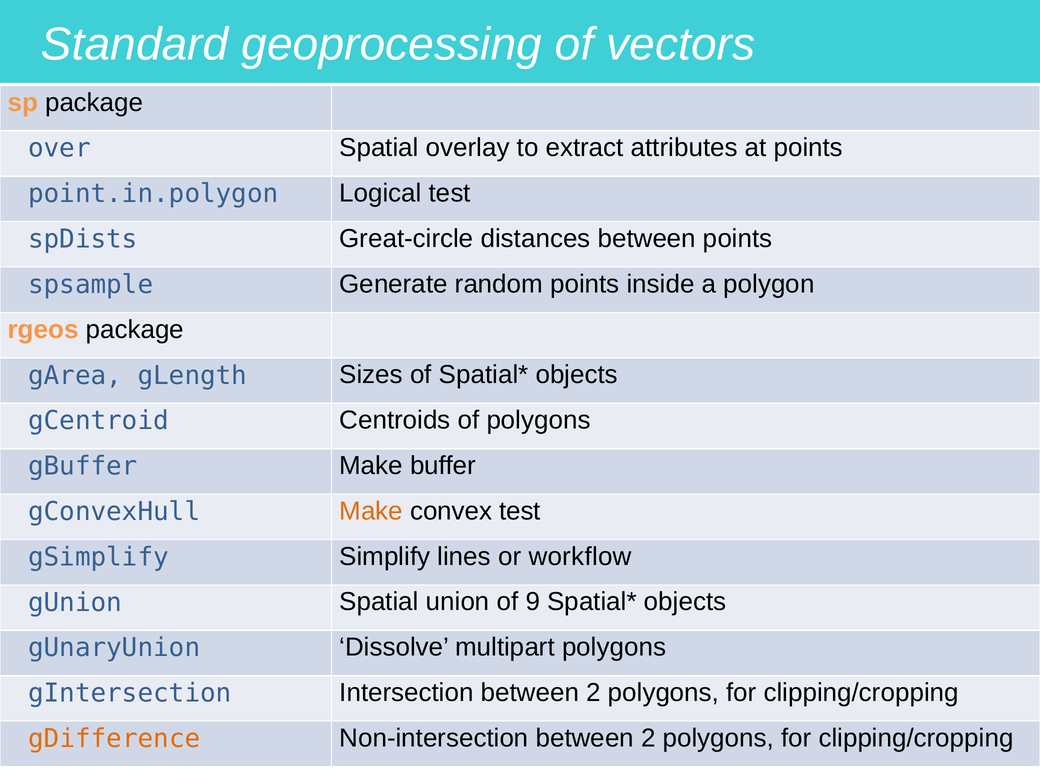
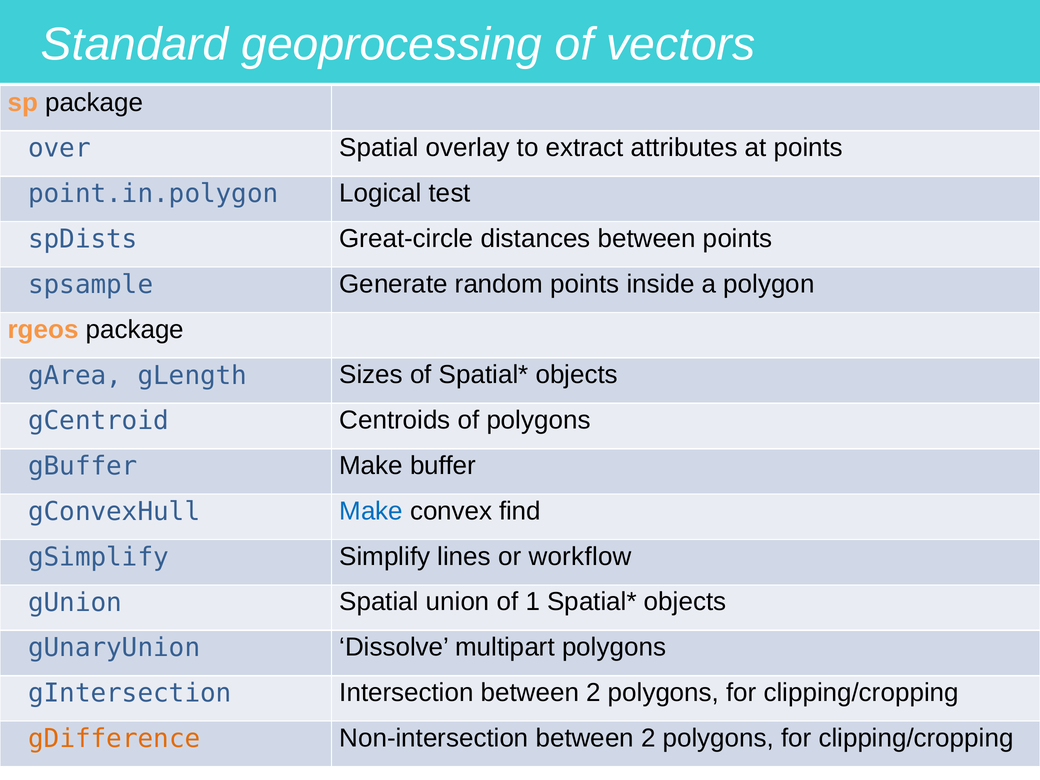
Make colour: orange -> blue (371, 511)
convex test: test -> find (520, 511)
9: 9 -> 1 (533, 602)
